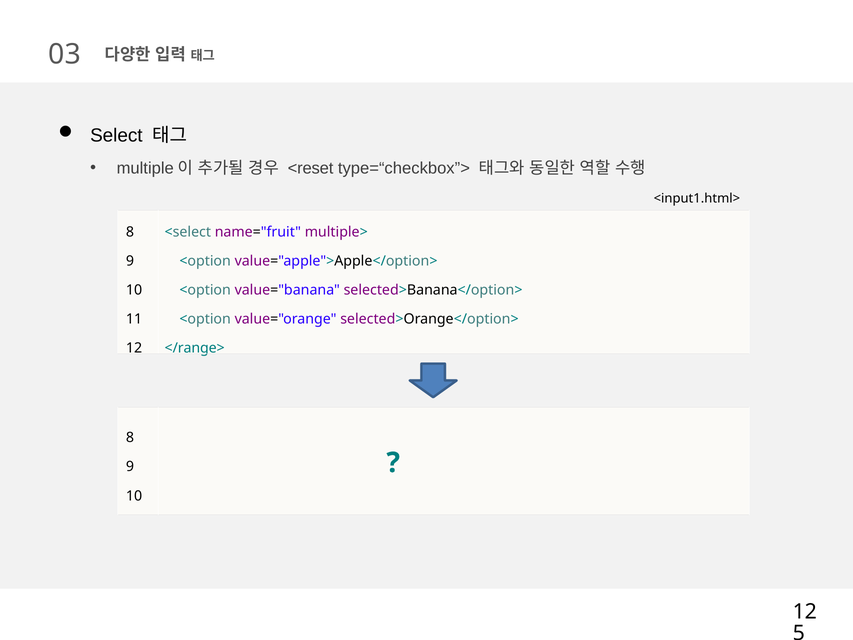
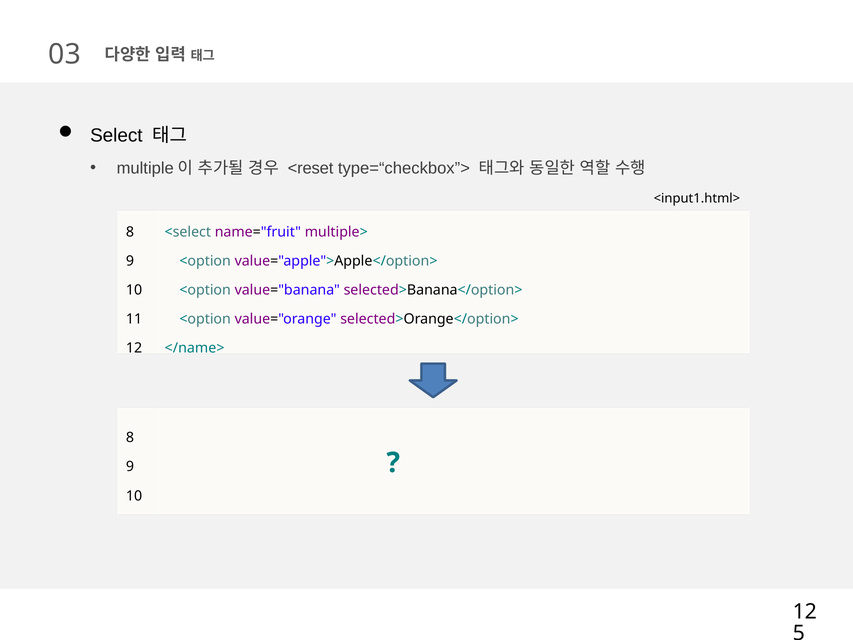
</range>: </range> -> </name> (195, 348)
